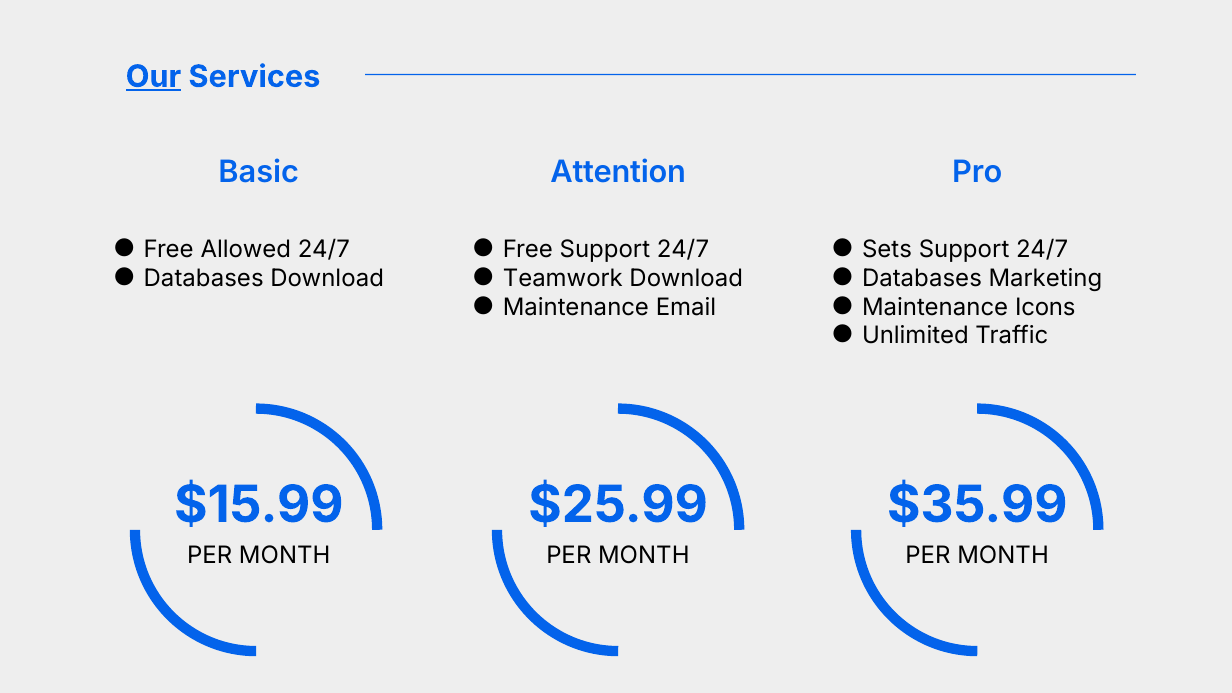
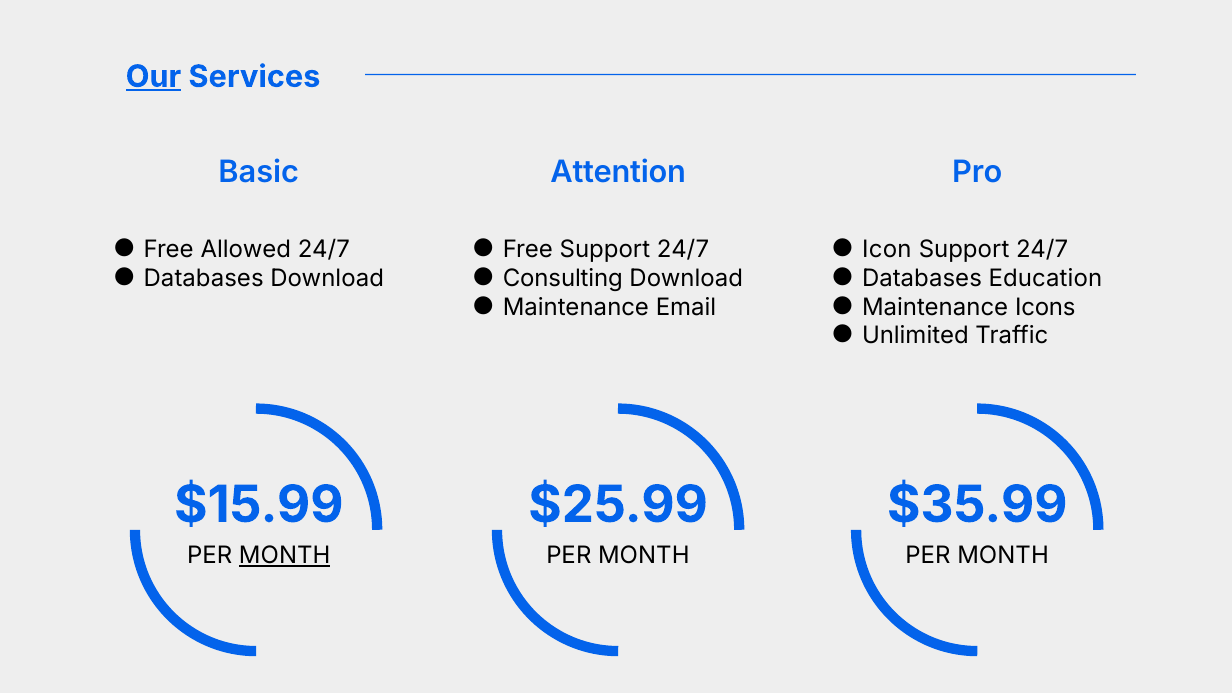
Sets: Sets -> Icon (887, 250)
Teamwork: Teamwork -> Consulting (563, 278)
Marketing: Marketing -> Education (1045, 278)
MONTH underline: none -> present (285, 556)
